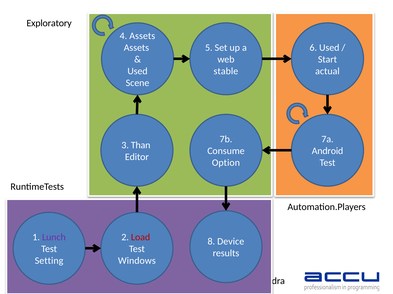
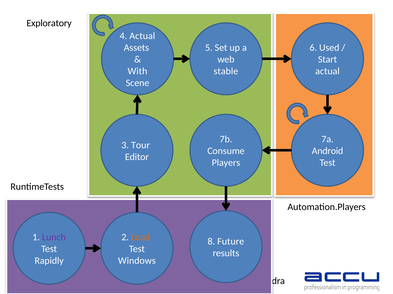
4 Assets: Assets -> Actual (142, 36)
Used: Used -> With (137, 71)
Than: Than -> Tour (141, 145)
Option: Option -> Players (226, 163)
Load colour: red -> orange (141, 238)
Device: Device -> Future (231, 242)
Setting: Setting -> Rapidly (49, 261)
